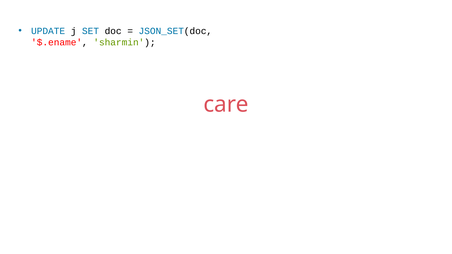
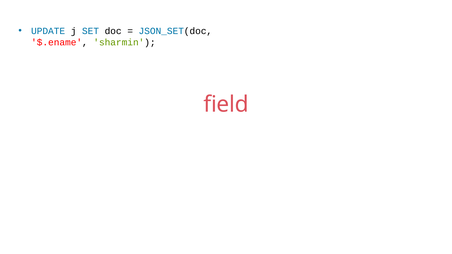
care: care -> field (226, 104)
